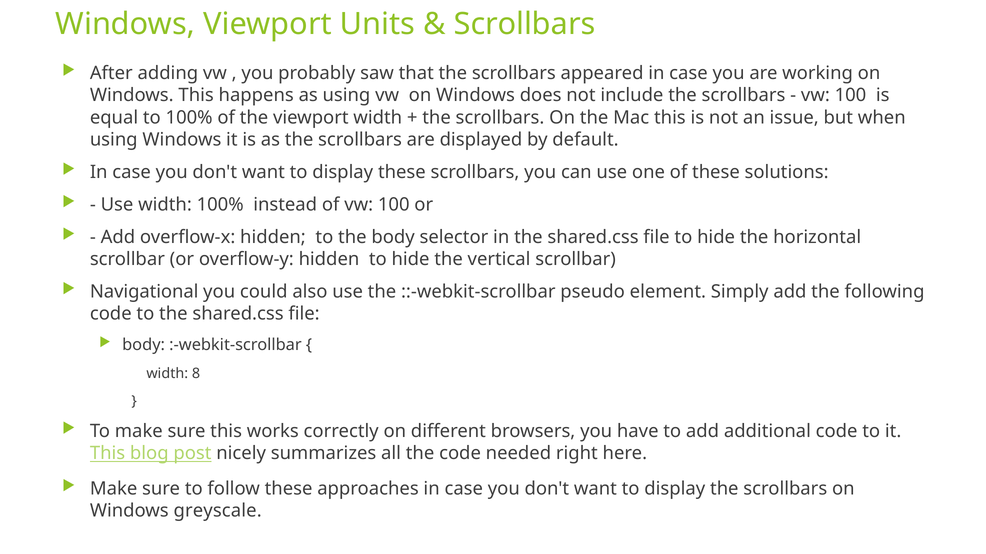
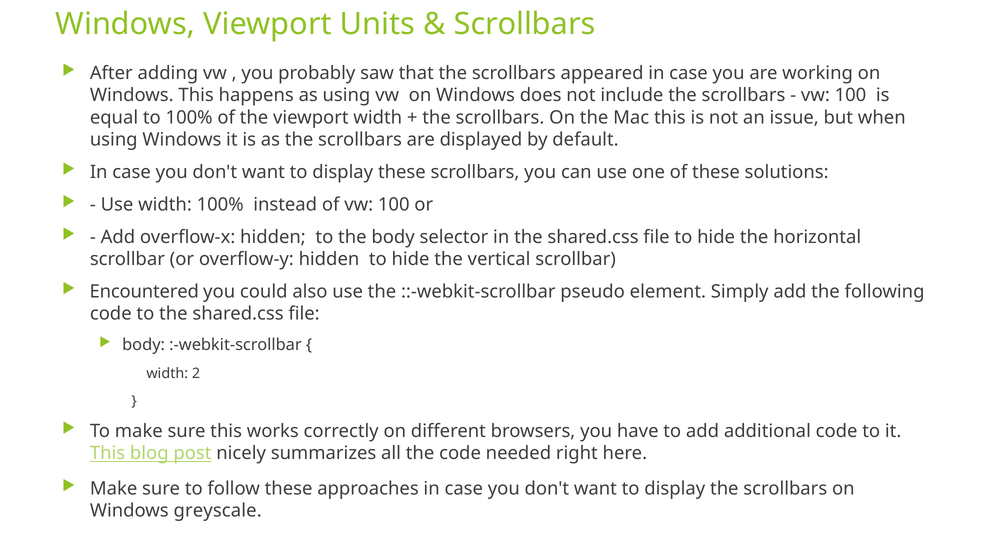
Navigational: Navigational -> Encountered (144, 292)
8: 8 -> 2 (196, 374)
